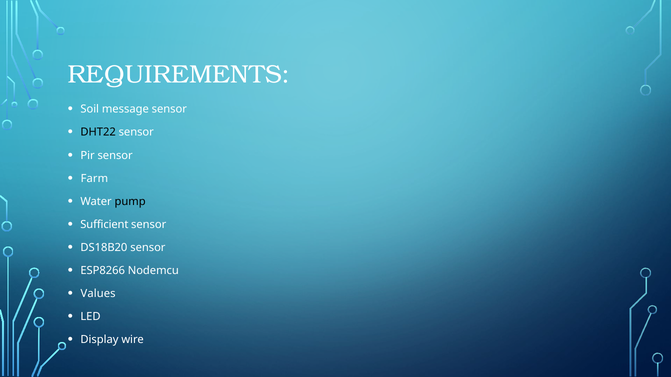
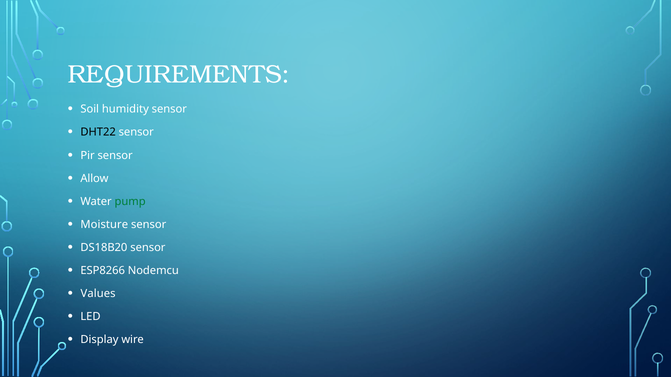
message: message -> humidity (125, 109)
Farm: Farm -> Allow (94, 179)
pump colour: black -> green (130, 202)
Sufficient: Sufficient -> Moisture (104, 225)
